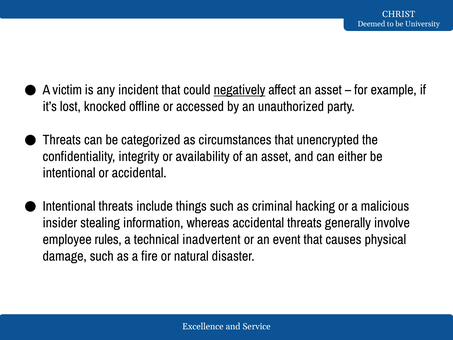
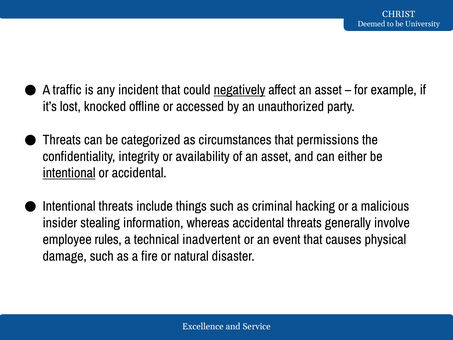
victim: victim -> traffic (67, 90)
unencrypted: unencrypted -> permissions (328, 140)
intentional underline: none -> present (69, 173)
